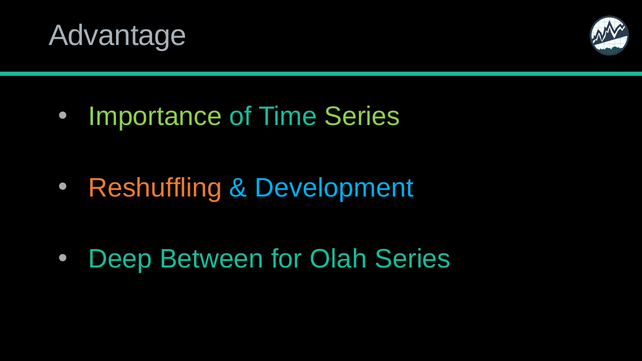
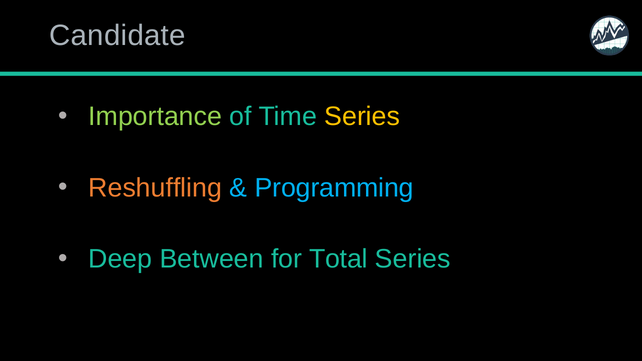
Advantage: Advantage -> Candidate (117, 35)
Series colour: light green -> yellow (362, 117)
Development: Development -> Programming (334, 188)
Olah: Olah -> Total (338, 259)
